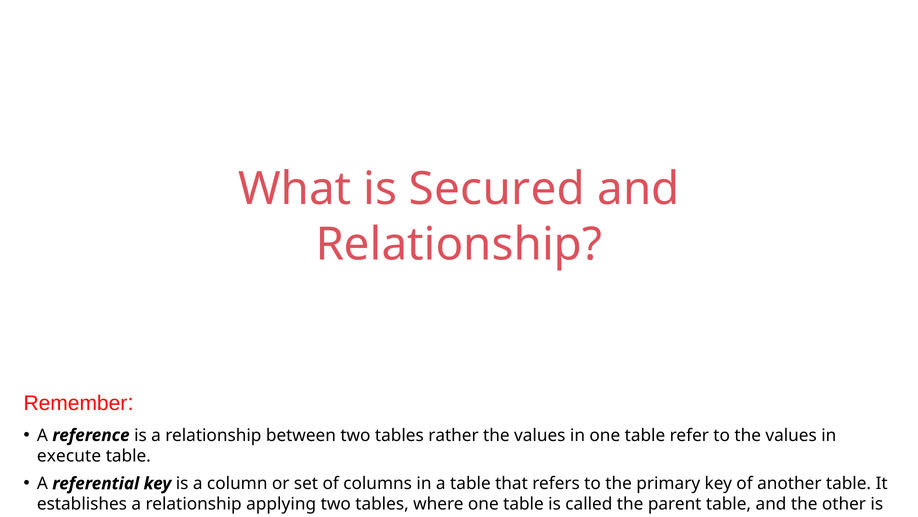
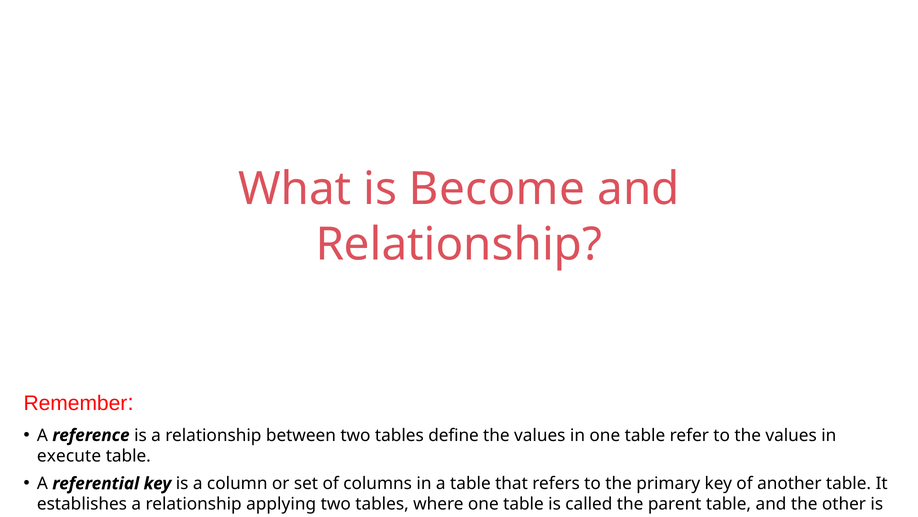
Secured: Secured -> Become (497, 189)
rather: rather -> define (454, 435)
